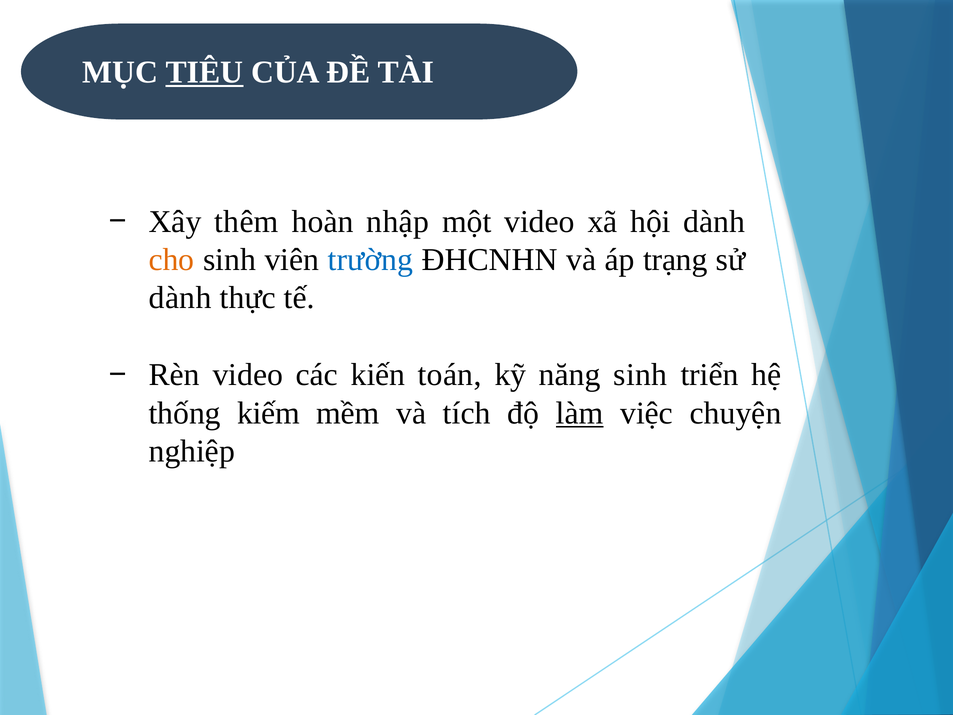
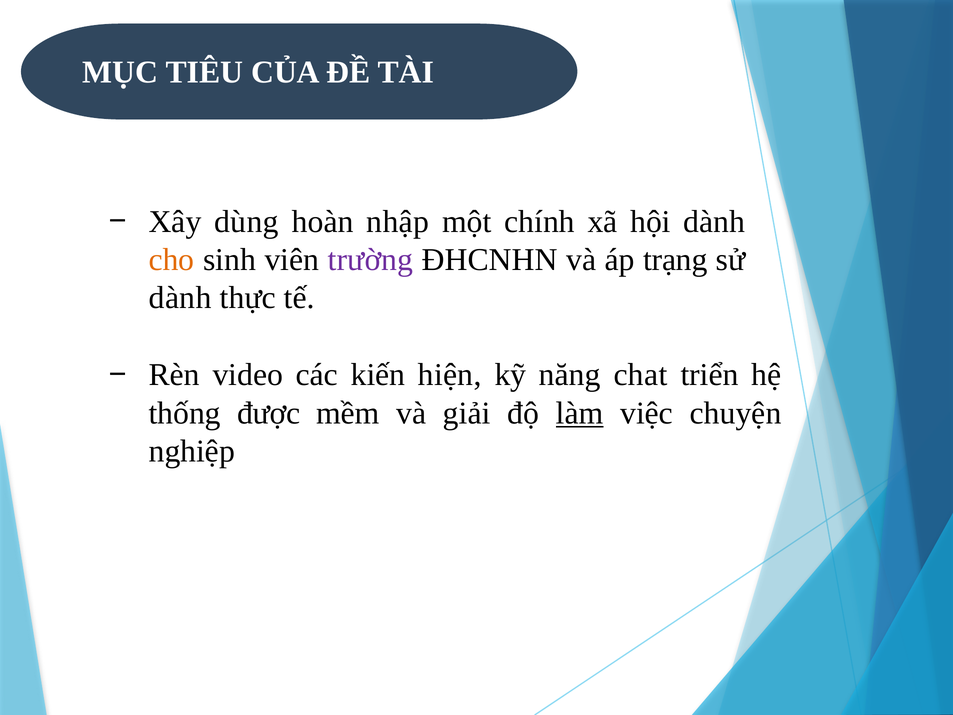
TIÊU underline: present -> none (205, 72)
thêm: thêm -> dùng (246, 221)
một video: video -> chính (540, 221)
trường colour: blue -> purple (371, 260)
toán: toán -> hiện (450, 375)
năng sinh: sinh -> chat (640, 375)
kiếm: kiếm -> được (269, 413)
tích: tích -> giải (467, 413)
